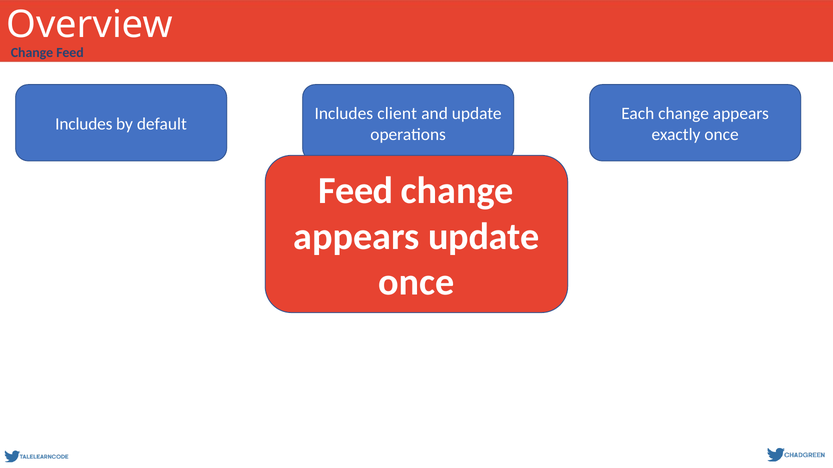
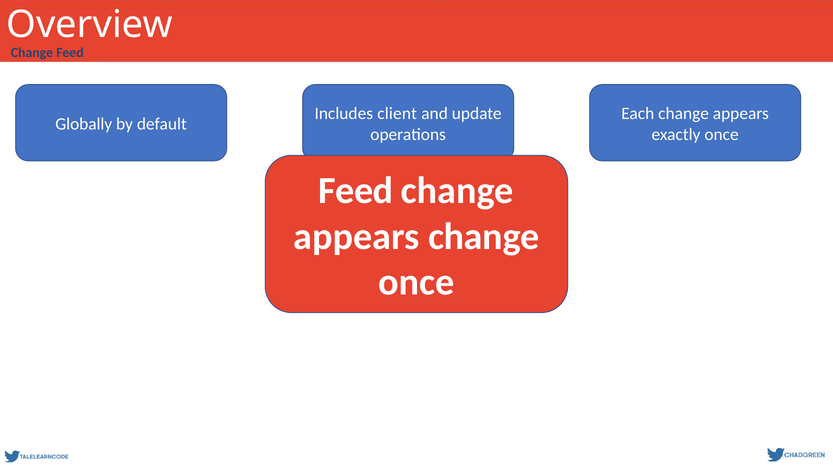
Includes: Includes -> Globally (84, 124)
appears update: update -> change (484, 237)
